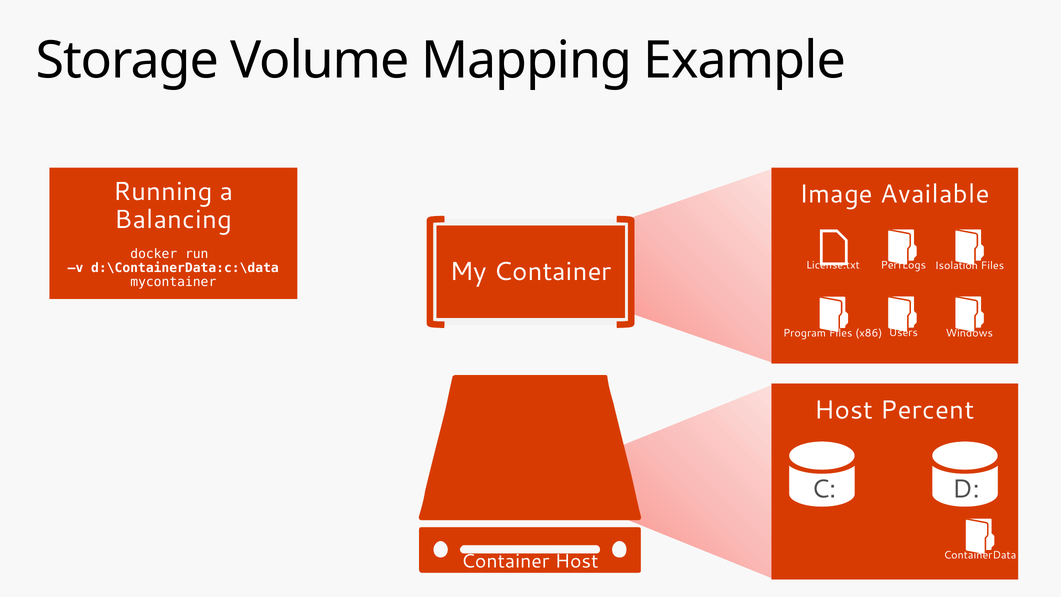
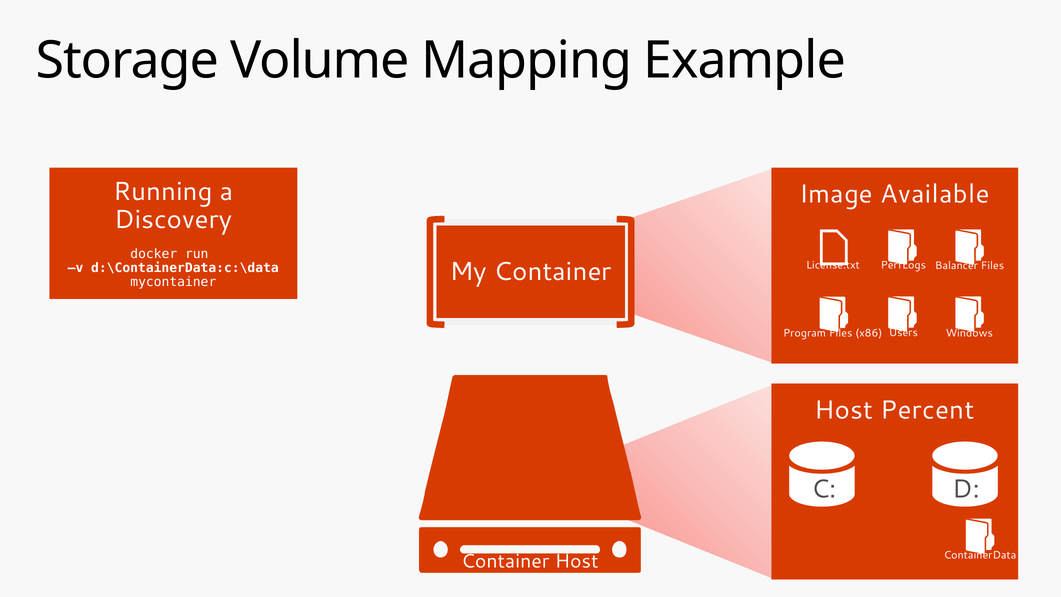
Balancing: Balancing -> Discovery (173, 220)
Isolation: Isolation -> Balancer (956, 266)
